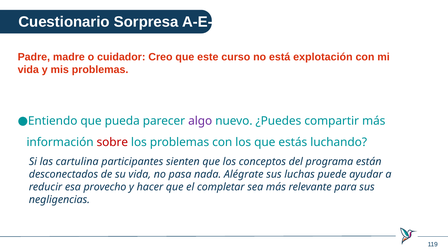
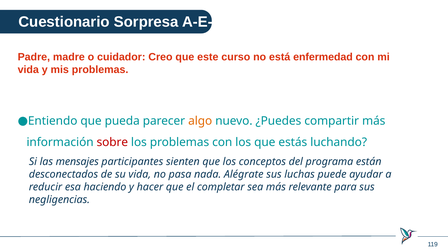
explotación: explotación -> enfermedad (323, 57)
algo colour: purple -> orange (200, 121)
cartulina: cartulina -> mensajes (77, 162)
provecho: provecho -> haciendo (105, 187)
